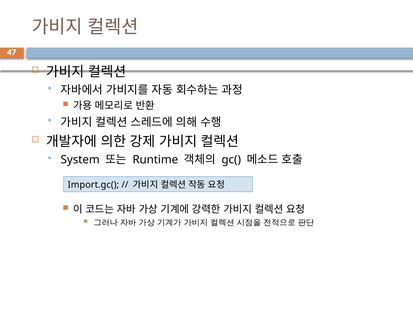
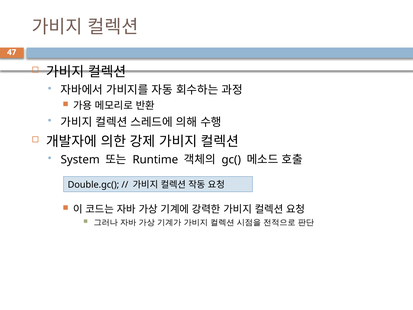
Import.gc(: Import.gc( -> Double.gc( (93, 185)
